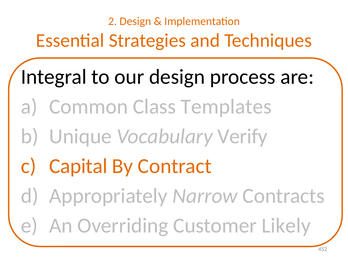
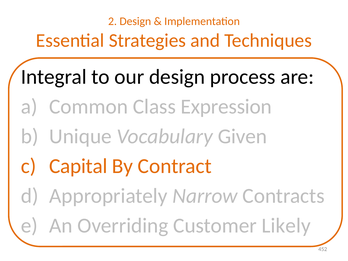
Templates: Templates -> Expression (226, 107)
Verify: Verify -> Given (242, 136)
